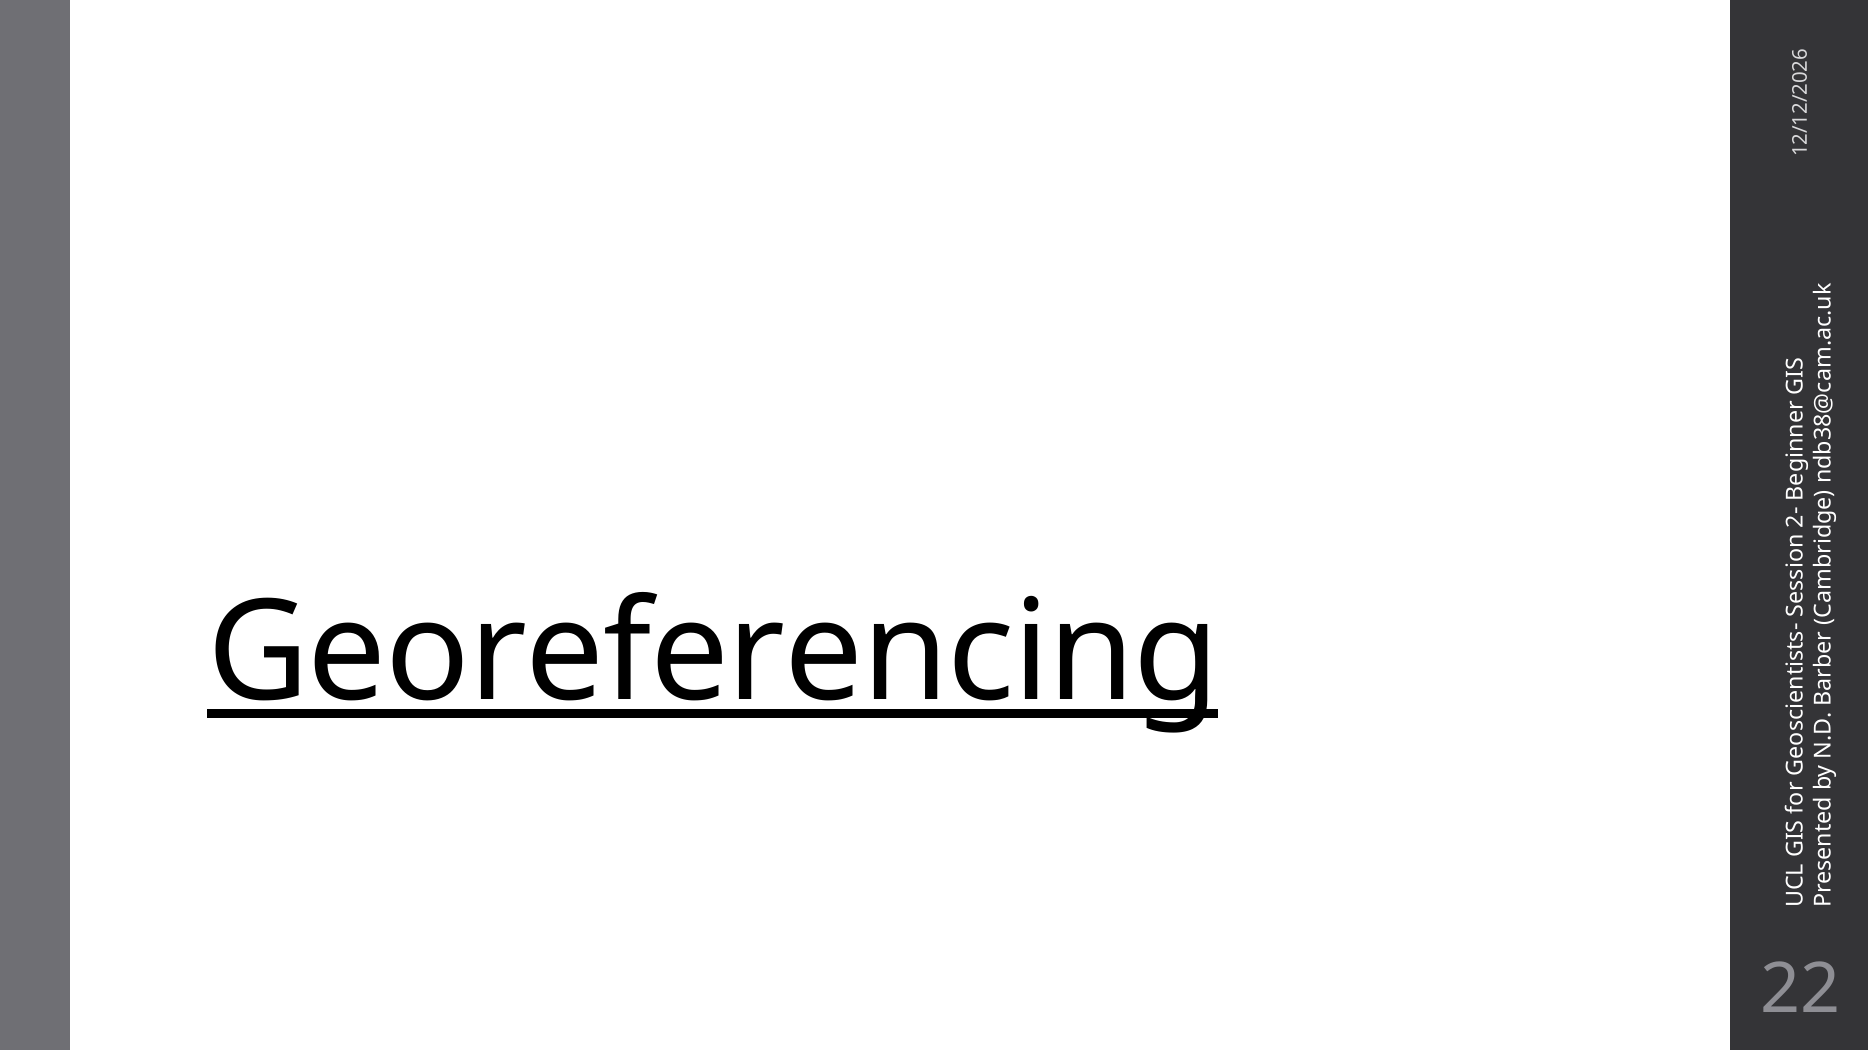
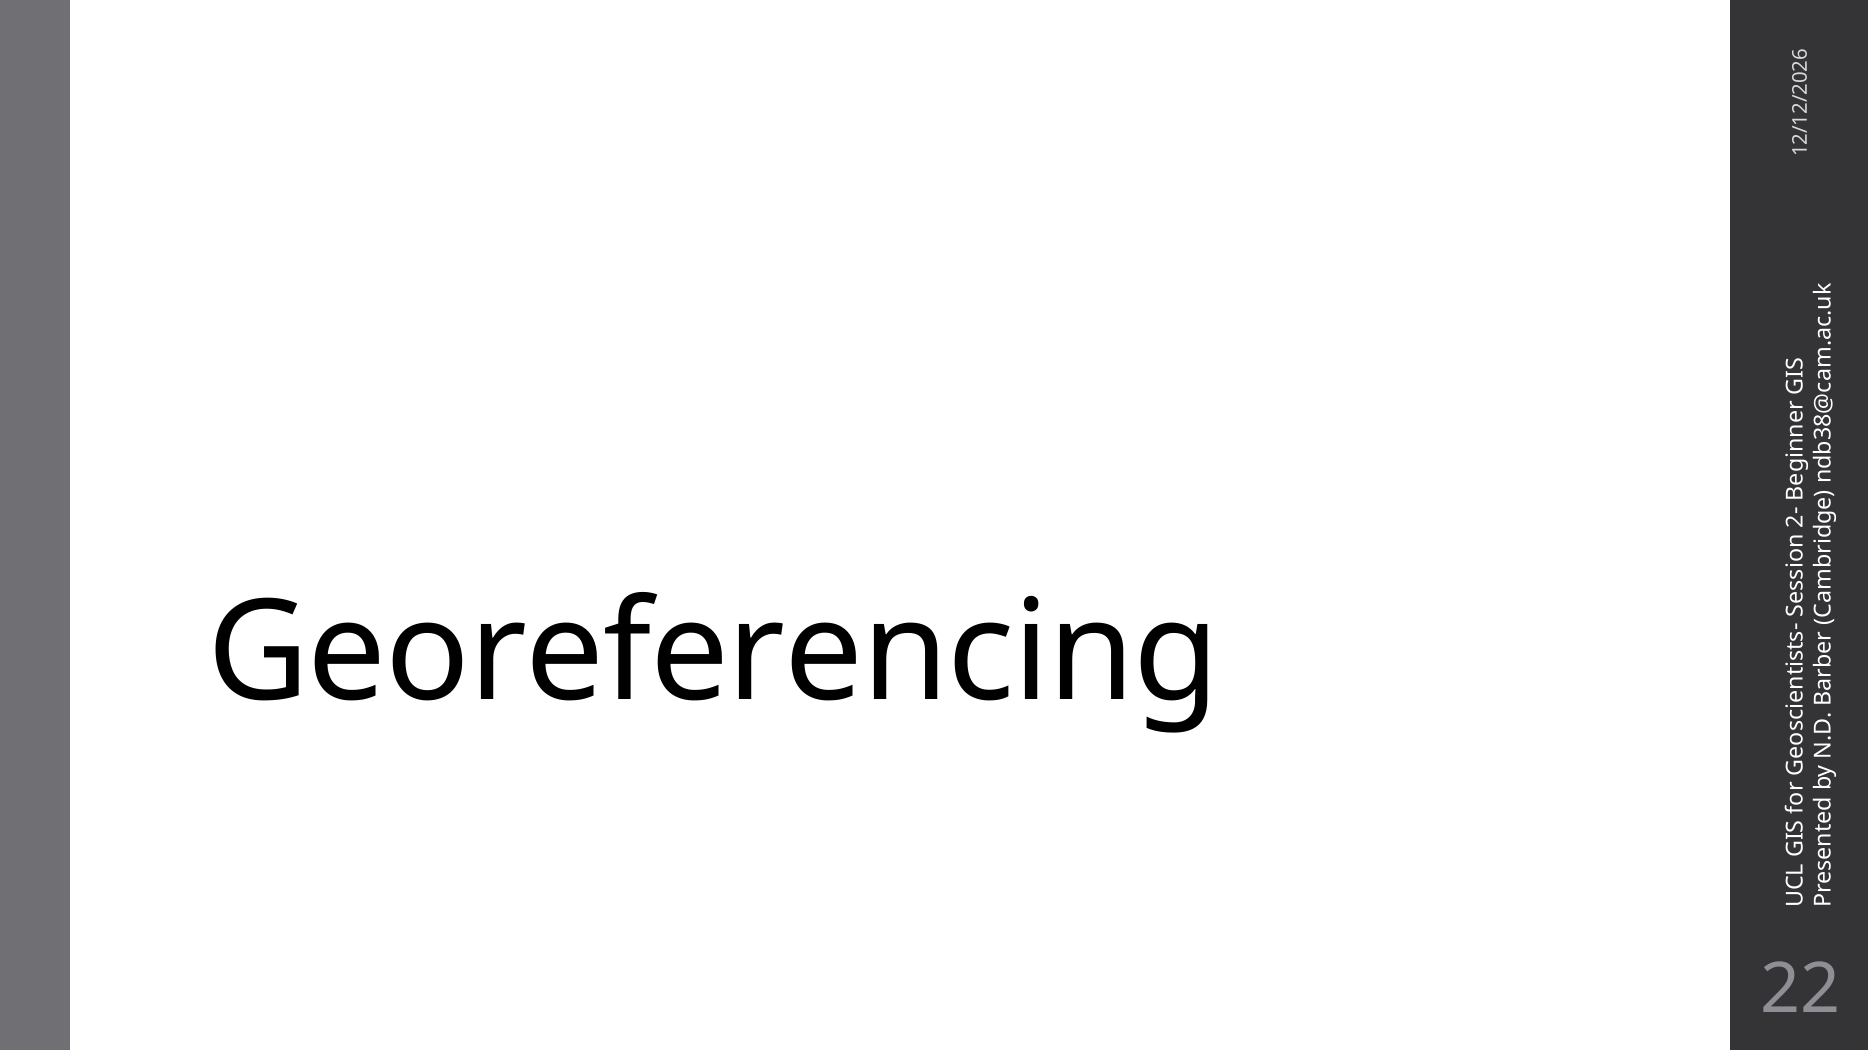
Georeferencing underline: present -> none (713, 654)
